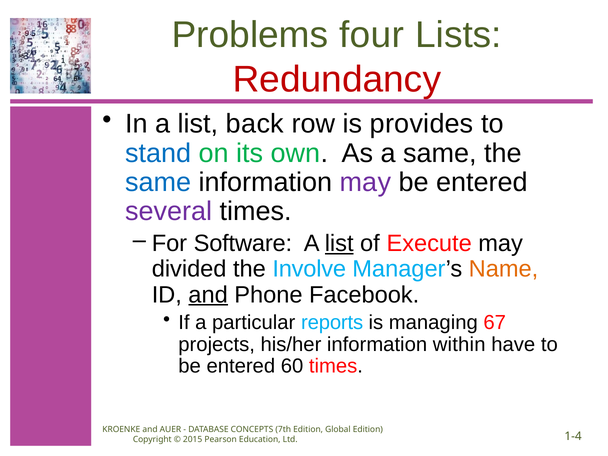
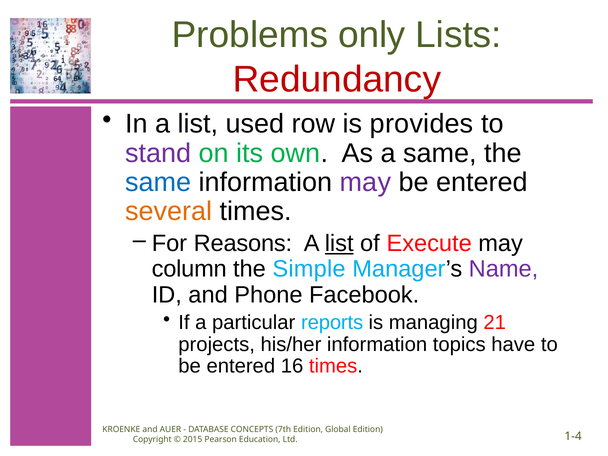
four: four -> only (372, 35)
back: back -> used (255, 124)
stand colour: blue -> purple (158, 153)
several colour: purple -> orange (169, 211)
Software: Software -> Reasons (243, 244)
divided: divided -> column (189, 269)
Involve: Involve -> Simple (309, 269)
Name colour: orange -> purple (503, 269)
and underline: present -> none (208, 295)
67: 67 -> 21 (495, 322)
within: within -> topics (459, 344)
60: 60 -> 16 (292, 366)
